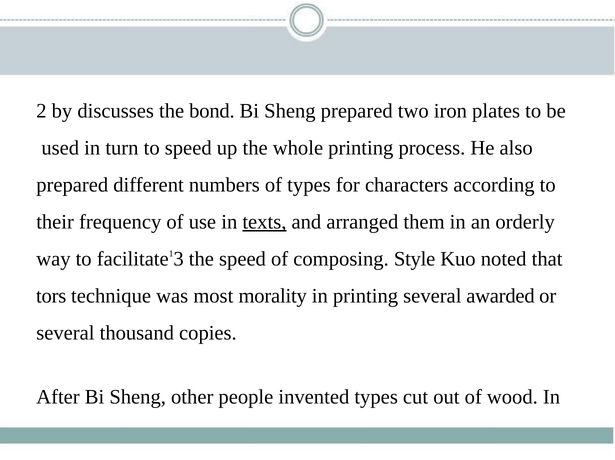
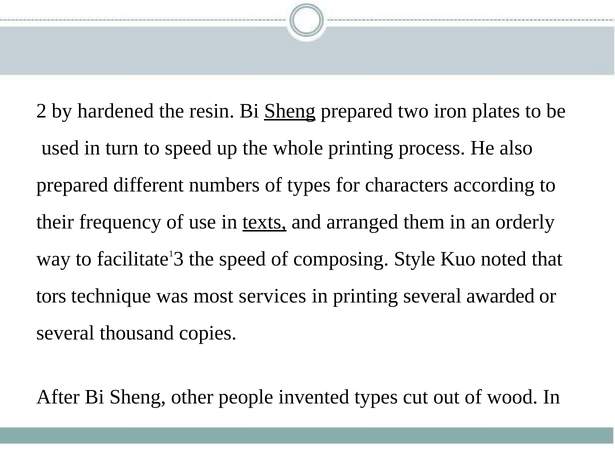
discusses: discusses -> hardened (116, 111)
bond: bond -> resin (212, 111)
Sheng underline: none -> present (290, 111)
morality: morality -> services (272, 296)
